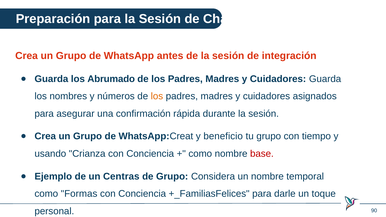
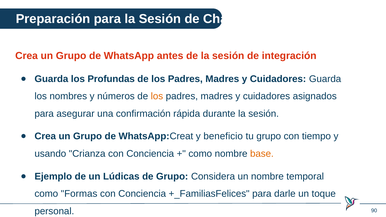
Abrumado: Abrumado -> Profundas (111, 79)
base colour: red -> orange (262, 154)
Centras: Centras -> Lúdicas (121, 176)
